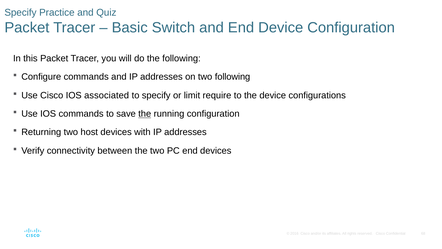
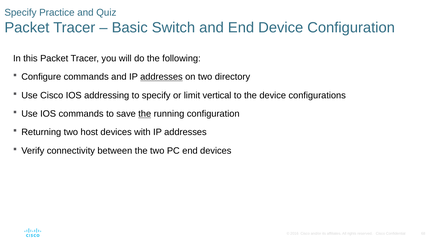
addresses underline: none -> present (161, 77)
two following: following -> directory (233, 77)
associated: associated -> addressing (107, 95)
require: require -> vertical (217, 95)
